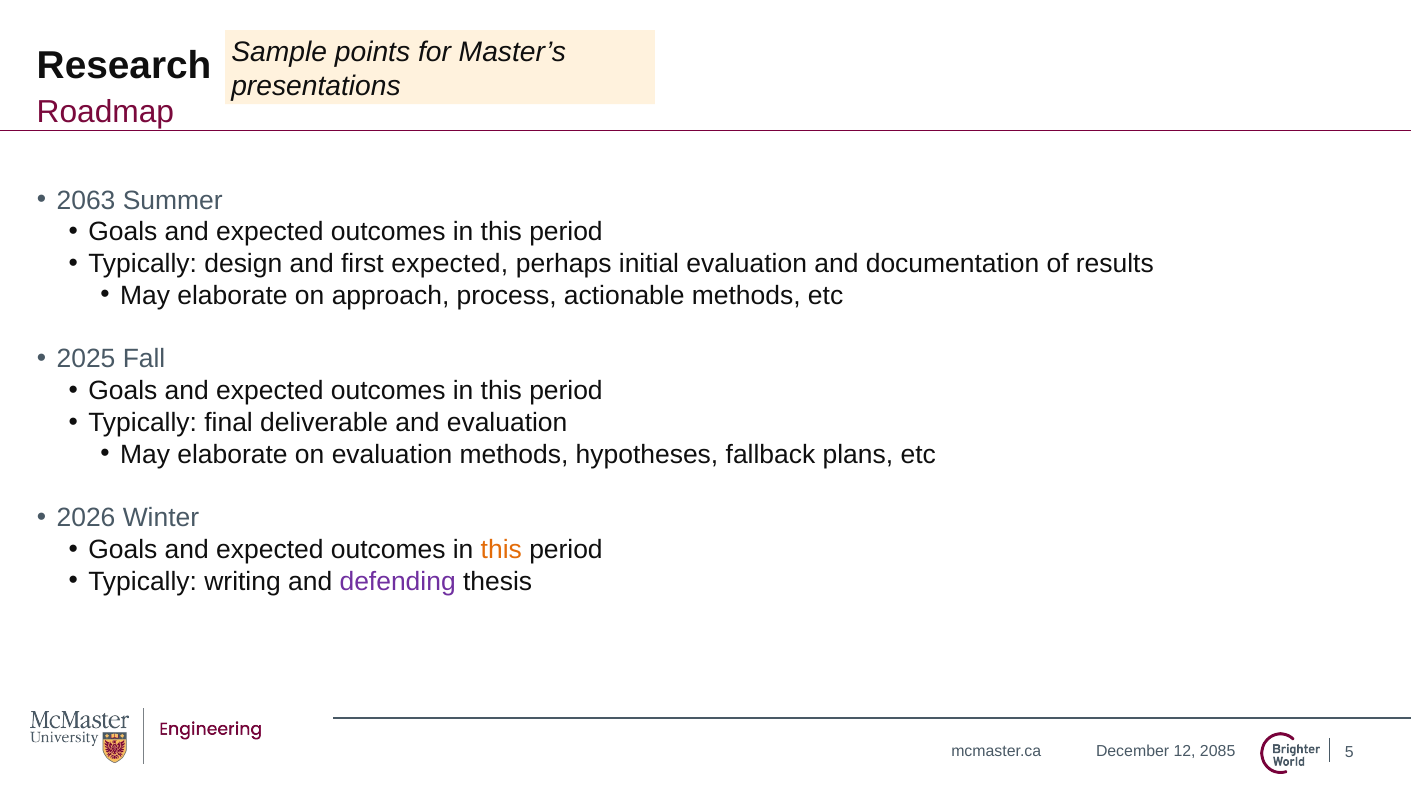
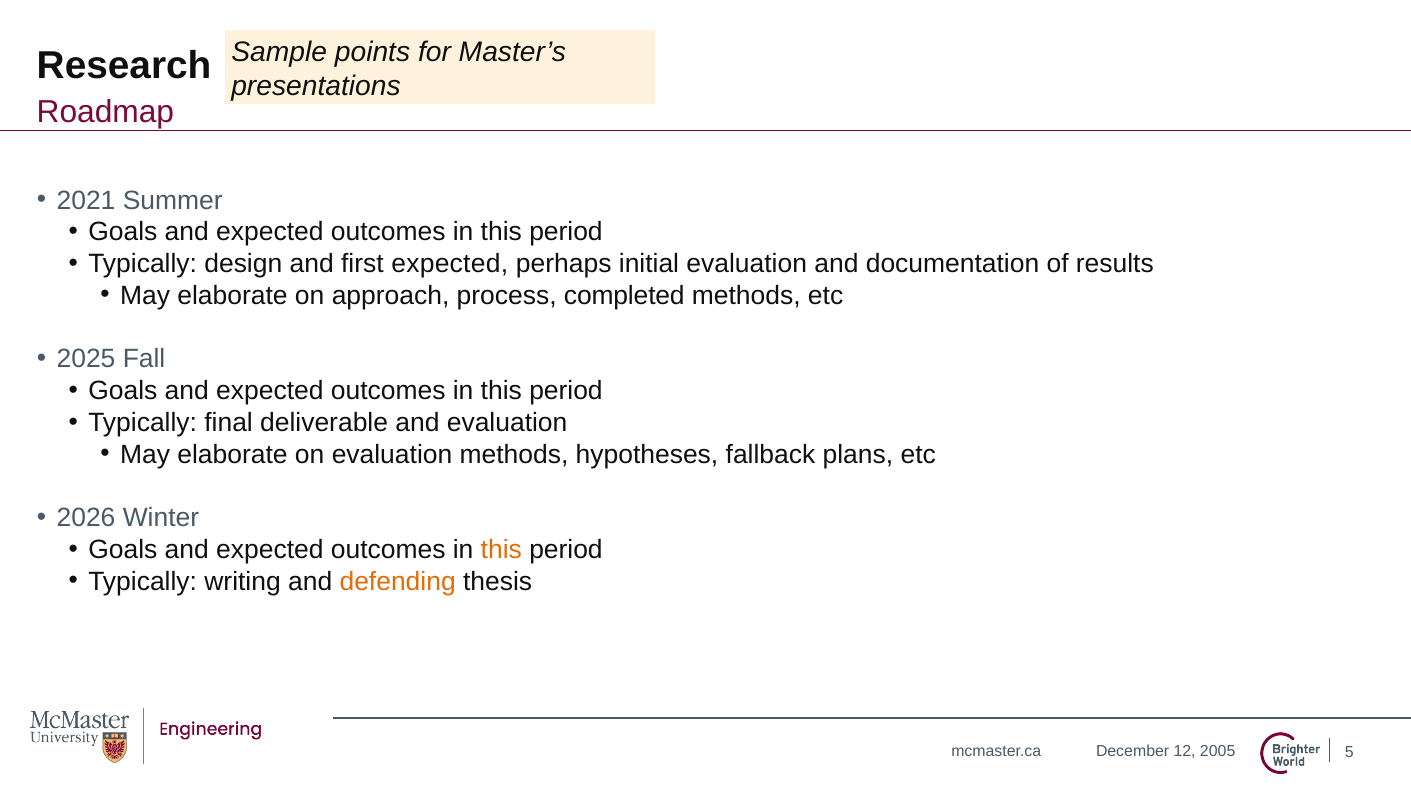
2063: 2063 -> 2021 (86, 200)
actionable: actionable -> completed (624, 296)
defending colour: purple -> orange (398, 581)
2085: 2085 -> 2005 (1218, 751)
